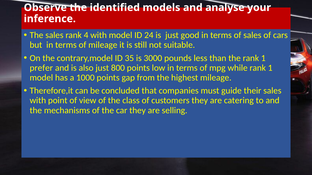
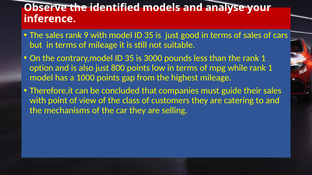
4: 4 -> 9 (86, 35)
model ID 24: 24 -> 35 (149, 35)
prefer: prefer -> option (41, 68)
